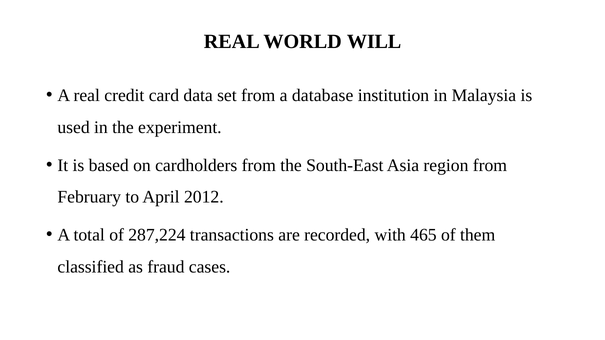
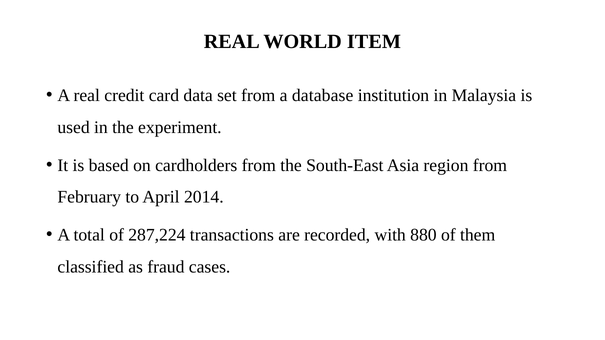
WILL: WILL -> ITEM (374, 42)
2012: 2012 -> 2014 (204, 197)
465: 465 -> 880 (423, 235)
